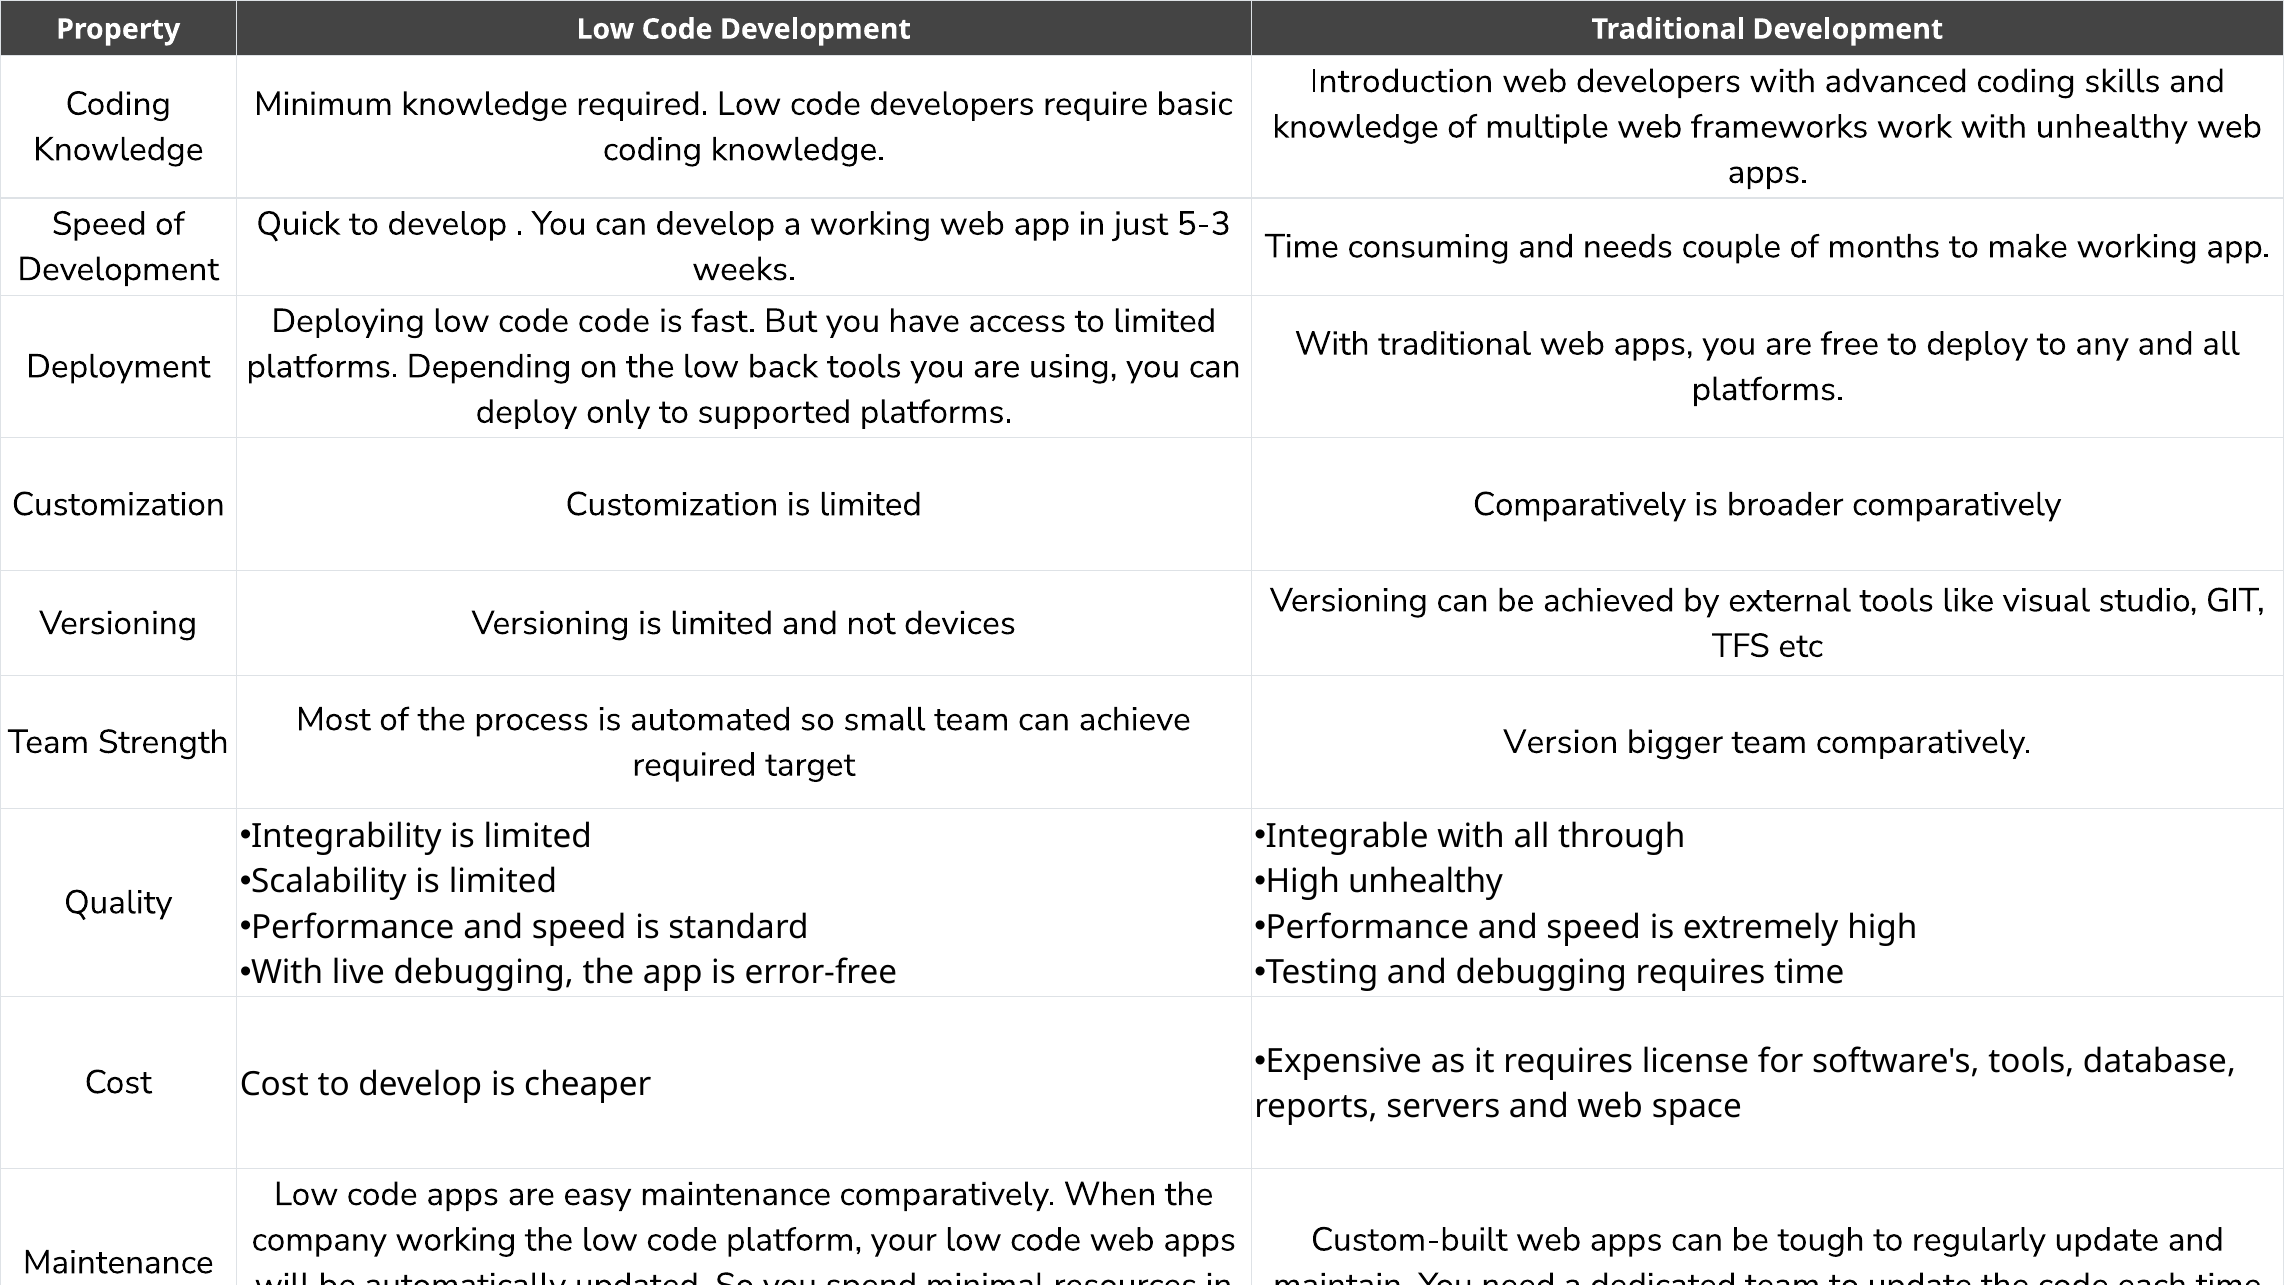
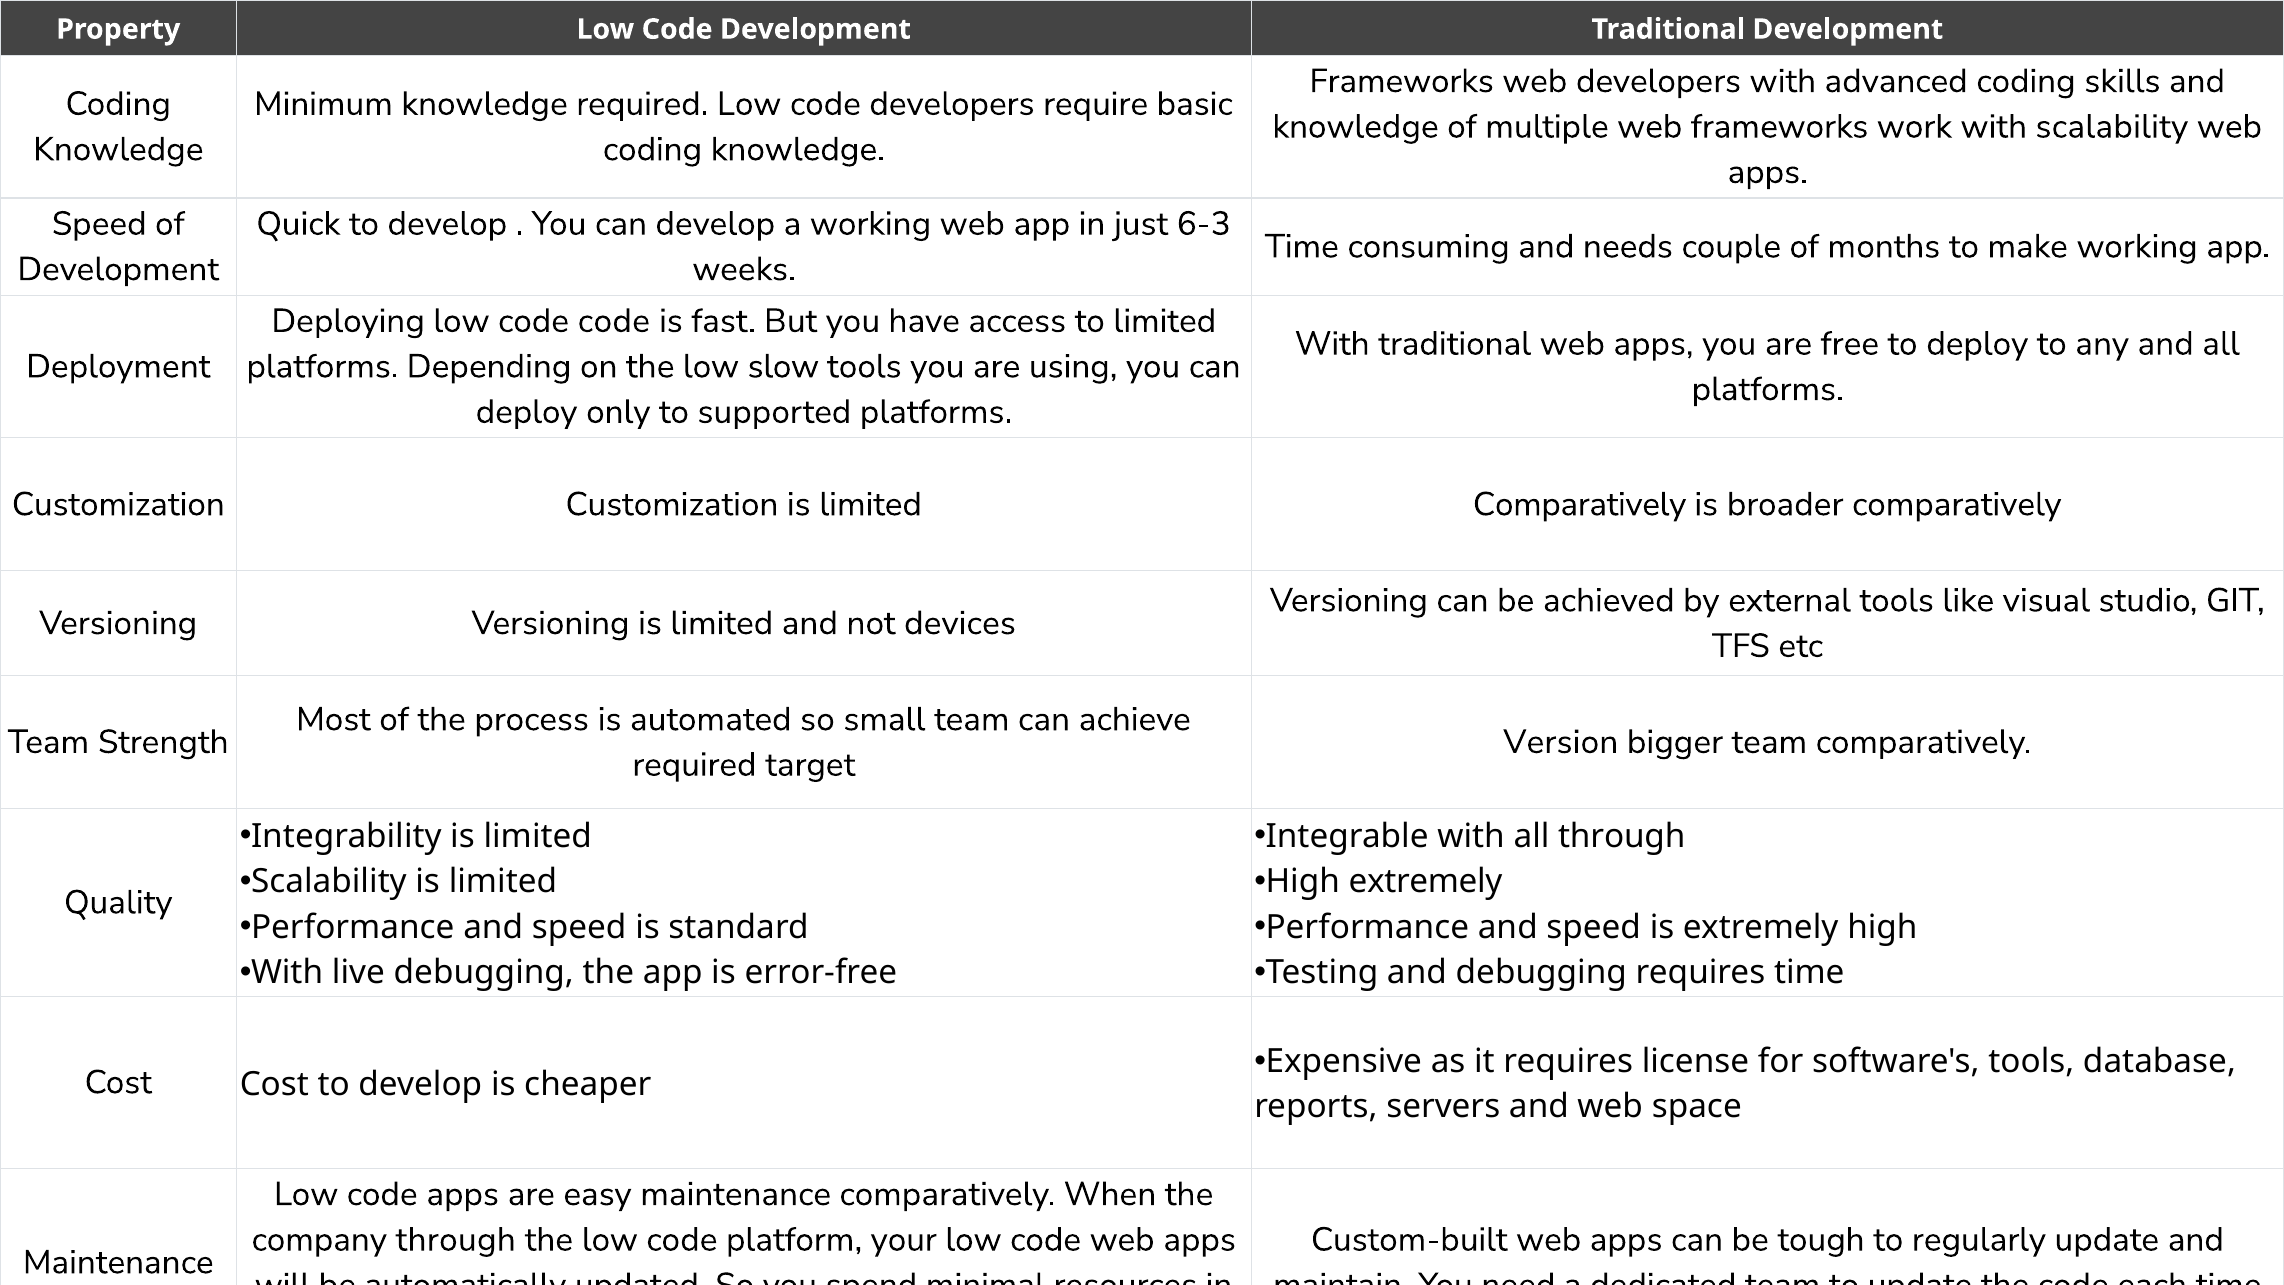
Introduction: Introduction -> Frameworks (1402, 81)
with unhealthy: unhealthy -> scalability (2112, 127)
5-3: 5-3 -> 6-3 (1204, 224)
back: back -> slow (783, 366)
High unhealthy: unhealthy -> extremely (1426, 882)
company working: working -> through (456, 1239)
